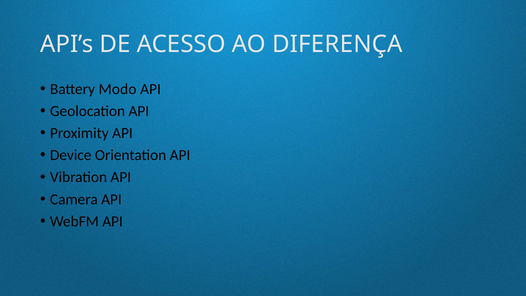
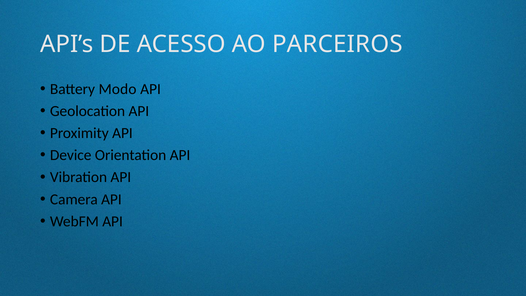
DIFERENÇA: DIFERENÇA -> PARCEIROS (337, 44)
